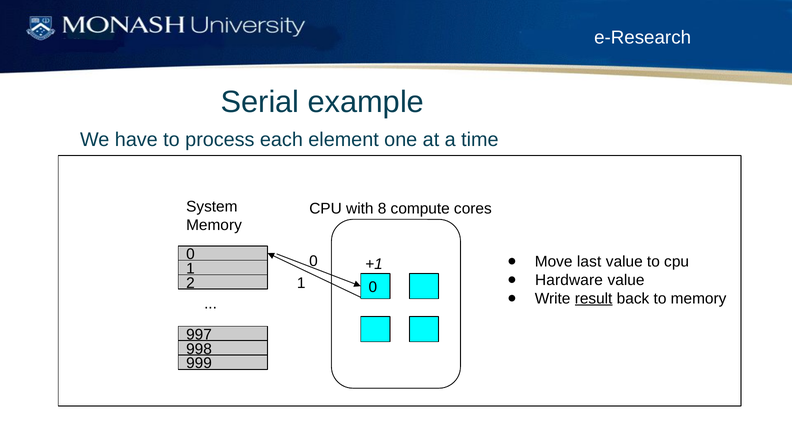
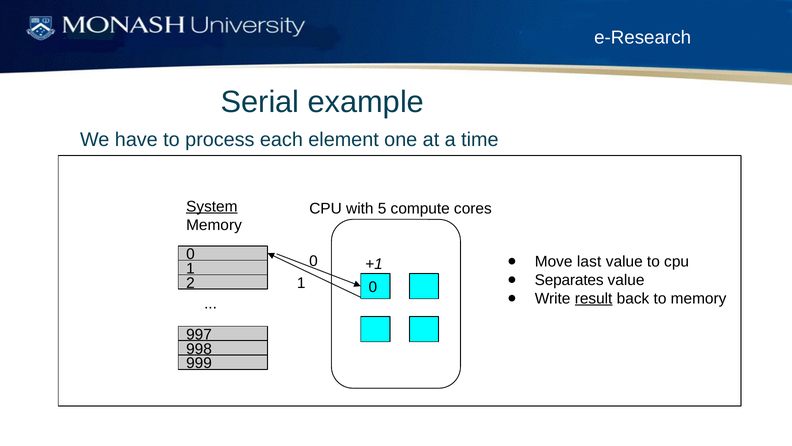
System underline: none -> present (212, 206)
8: 8 -> 5 (382, 209)
Hardware: Hardware -> Separates (569, 280)
